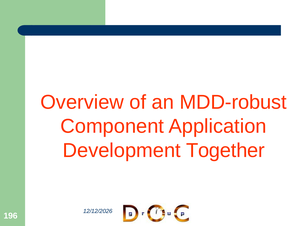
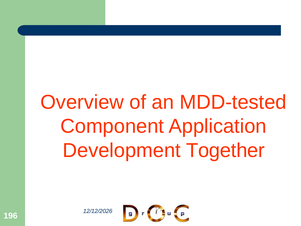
MDD-robust: MDD-robust -> MDD-tested (233, 102)
